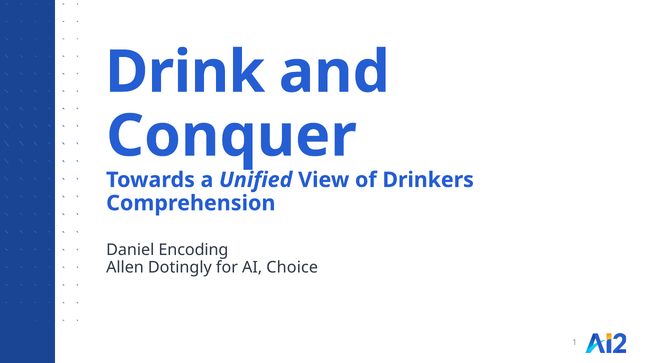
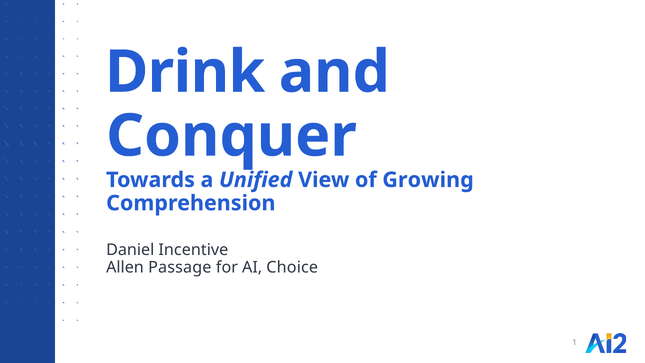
Drinkers: Drinkers -> Growing (428, 180)
Encoding: Encoding -> Incentive (193, 250)
Dotingly: Dotingly -> Passage (180, 267)
